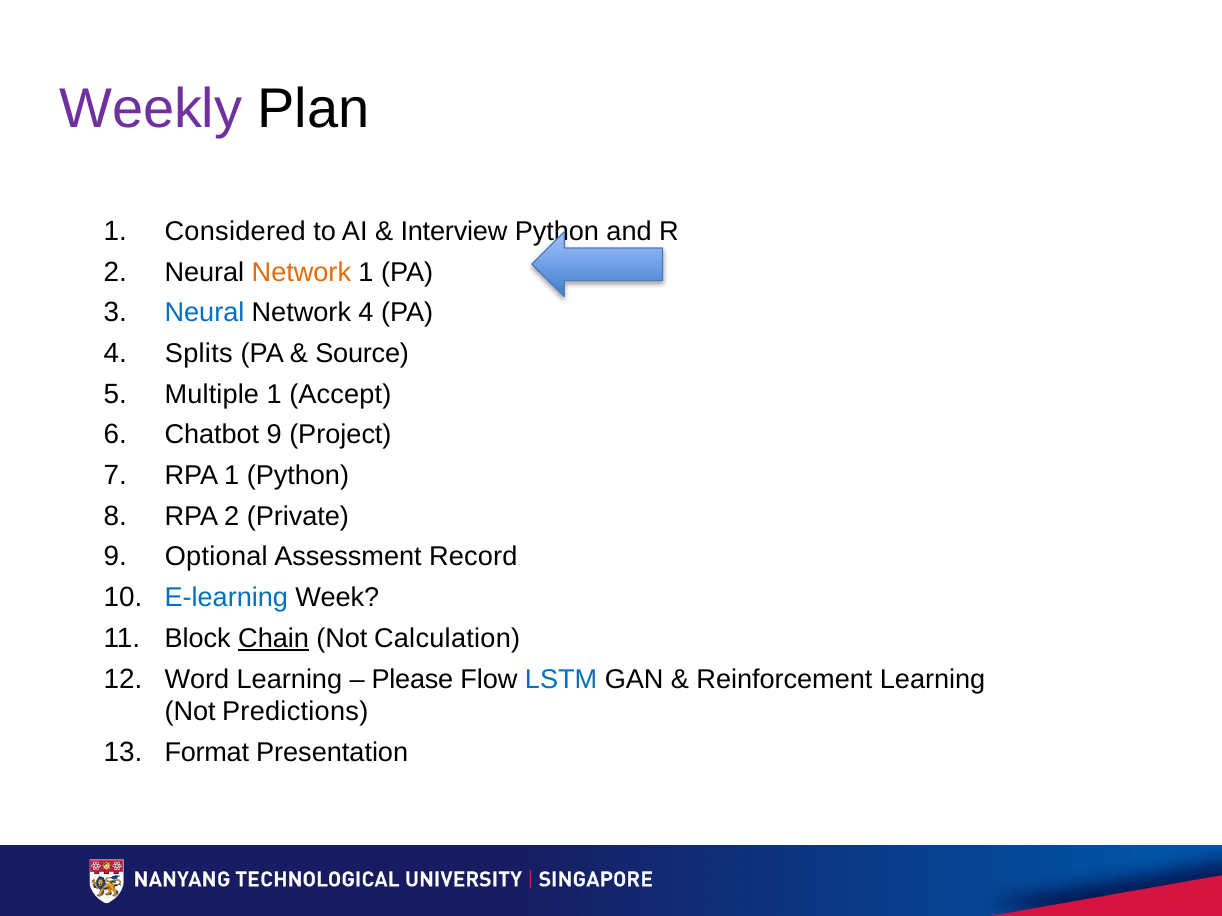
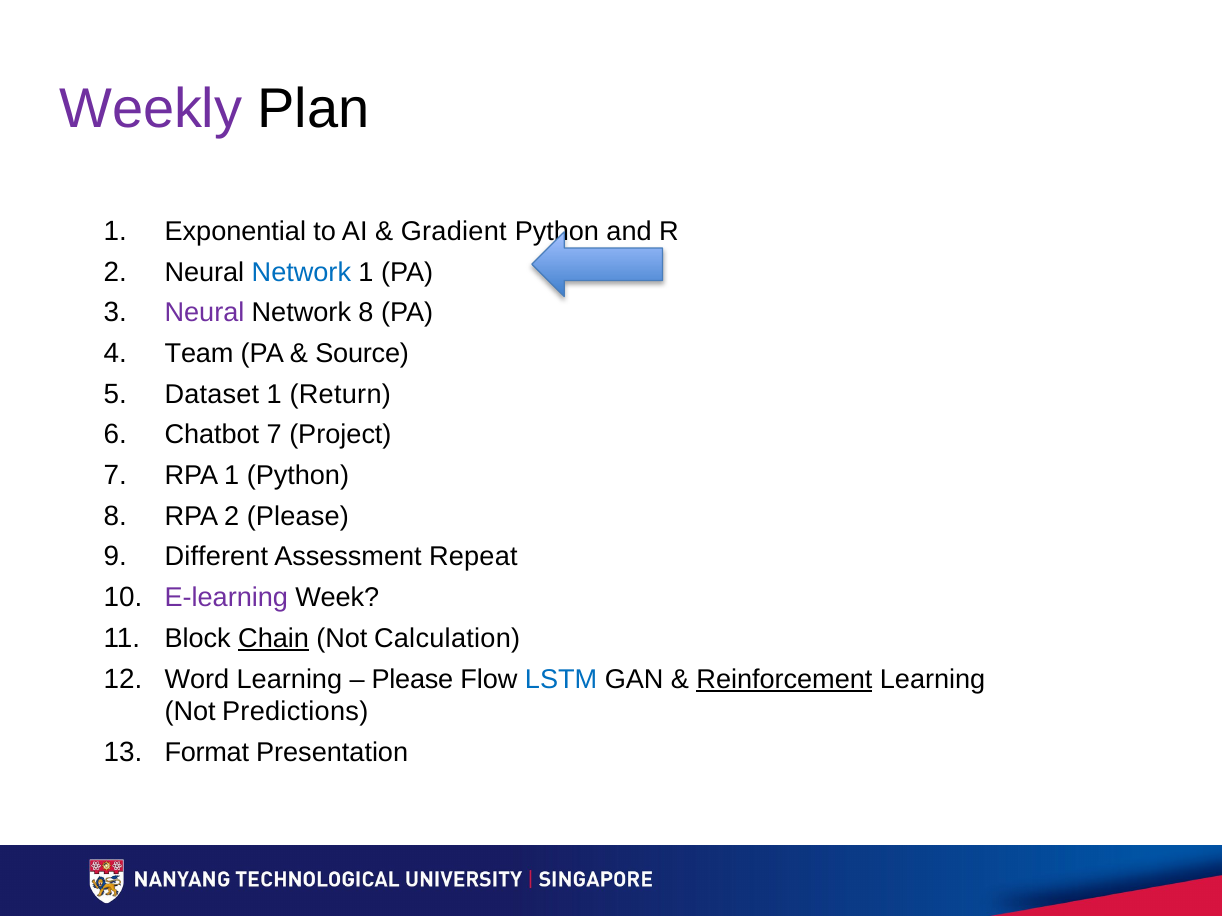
Considered: Considered -> Exponential (235, 232)
Interview: Interview -> Gradient (454, 232)
Network colour: orange -> blue (301, 272)
Neural colour: blue -> purple (204, 313)
Network 4: 4 -> 8 (366, 313)
Splits: Splits -> Team (199, 354)
Multiple: Multiple -> Dataset (212, 395)
Accept: Accept -> Return (340, 395)
Chatbot 9: 9 -> 7 (274, 435)
2 Private: Private -> Please (298, 517)
Optional: Optional -> Different (216, 557)
Record: Record -> Repeat (473, 557)
E-learning colour: blue -> purple (226, 598)
Reinforcement underline: none -> present (784, 679)
